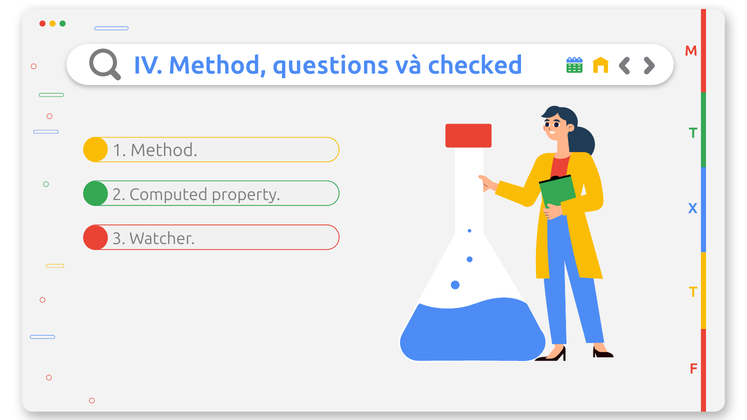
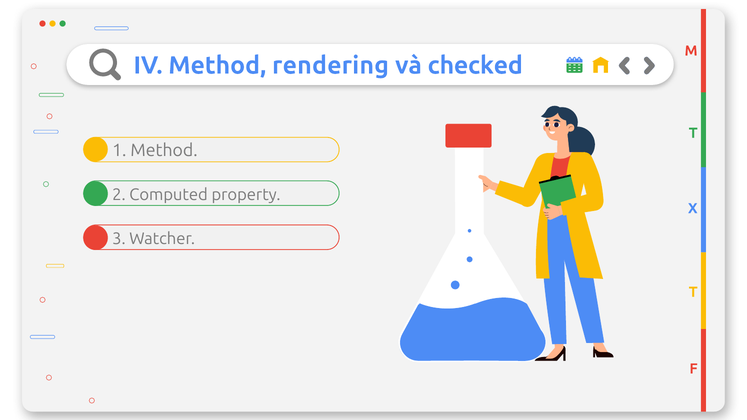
questions: questions -> rendering (331, 65)
